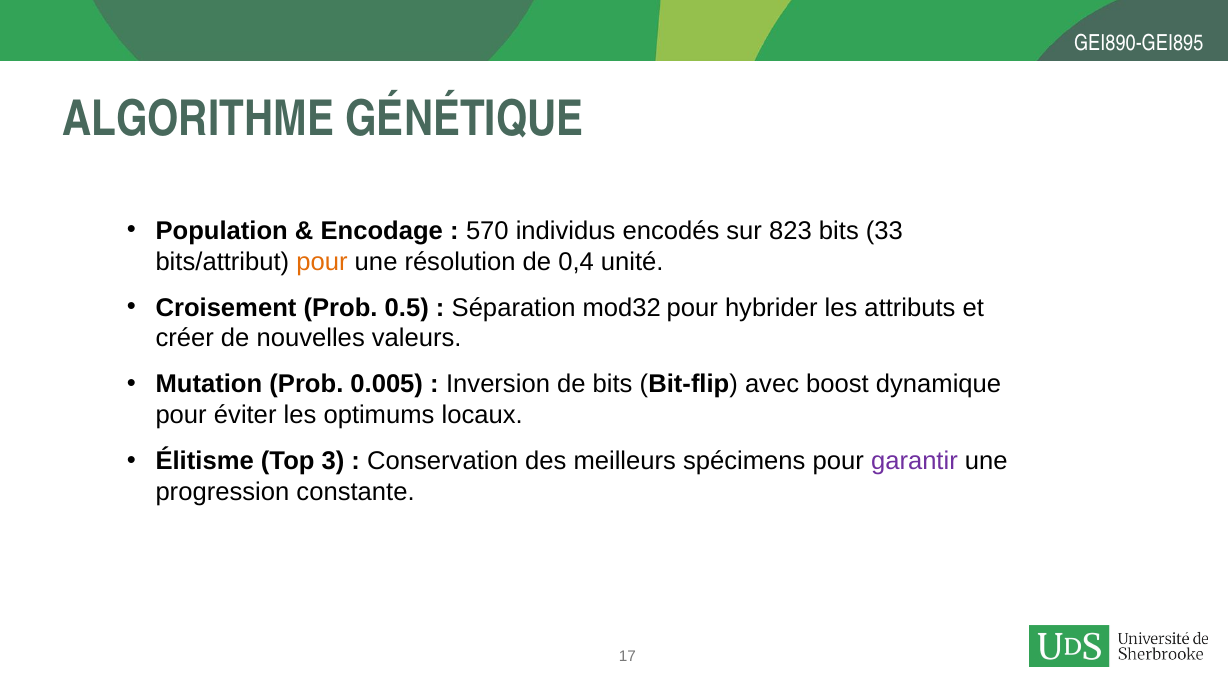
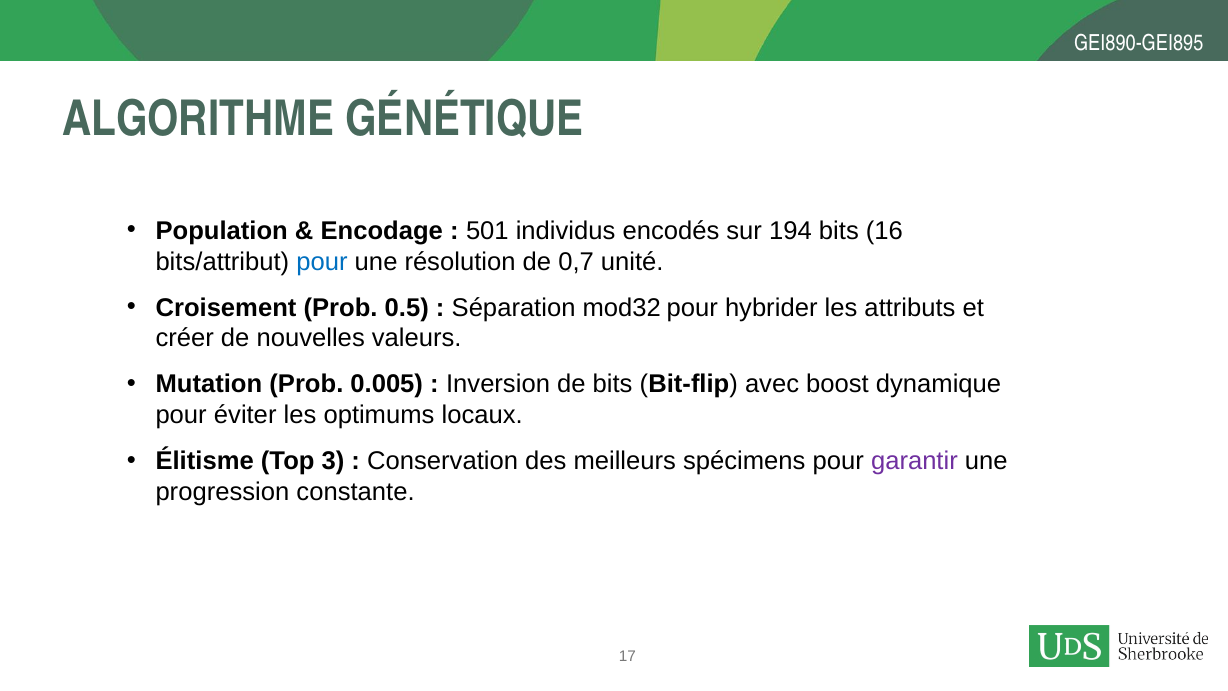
570: 570 -> 501 (487, 231)
823: 823 -> 194 (790, 231)
33: 33 -> 16 (884, 231)
pour colour: orange -> blue (322, 262)
0,4: 0,4 -> 0,7 (576, 262)
